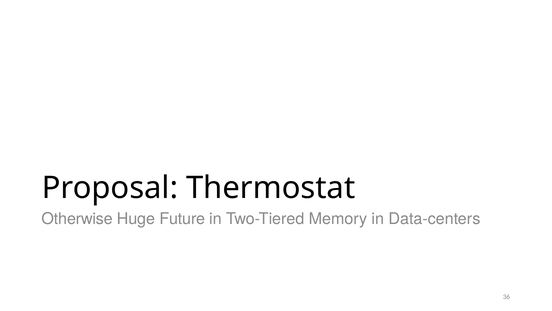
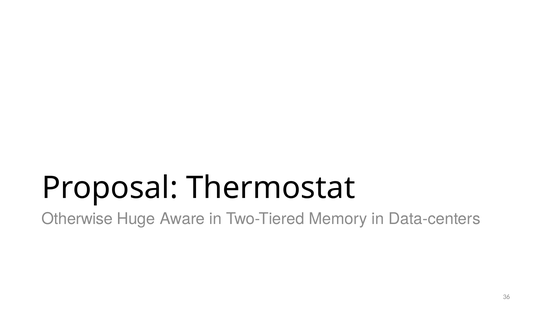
Future: Future -> Aware (182, 218)
